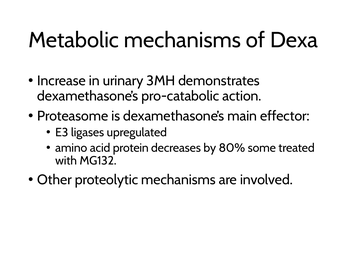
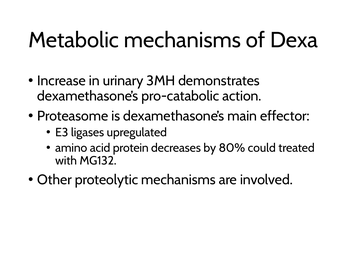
some: some -> could (262, 148)
